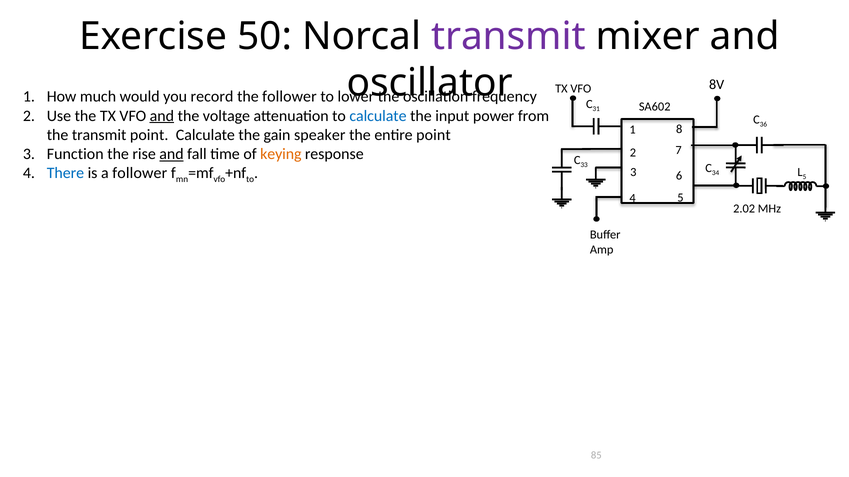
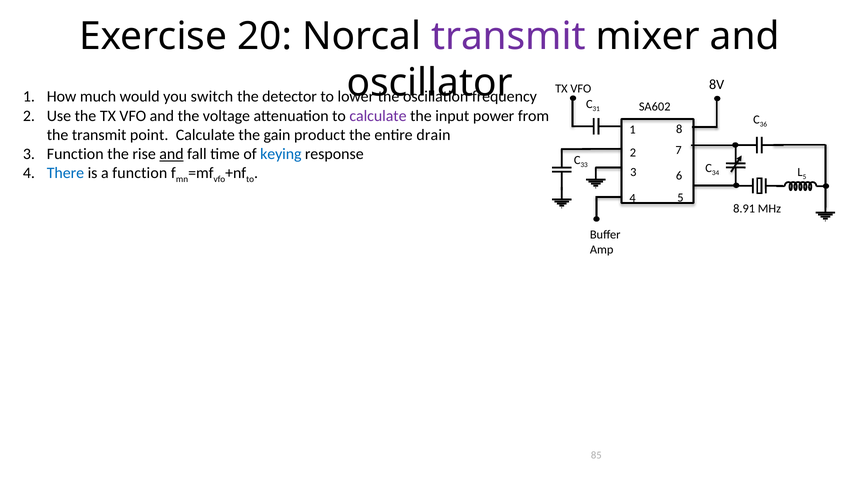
50: 50 -> 20 (265, 37)
record: record -> switch (212, 97)
the follower: follower -> detector (290, 97)
and underline: present -> none (162, 116)
calculate colour: blue -> purple (378, 116)
speaker: speaker -> product (320, 135)
entire point: point -> drain (433, 135)
keying colour: orange -> blue (281, 154)
a follower: follower -> function (140, 173)
2.02: 2.02 -> 8.91 (744, 209)
